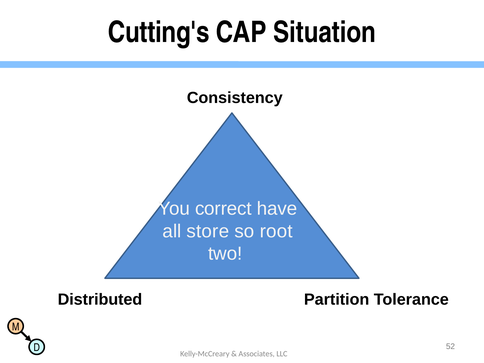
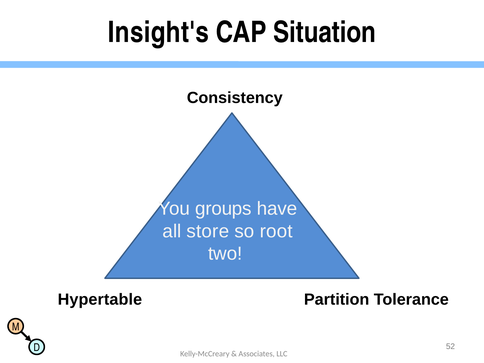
Cutting's: Cutting's -> Insight's (158, 32)
correct: correct -> groups (223, 209)
Distributed: Distributed -> Hypertable (100, 300)
